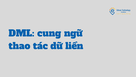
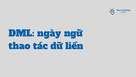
cung: cung -> ngày (49, 33)
